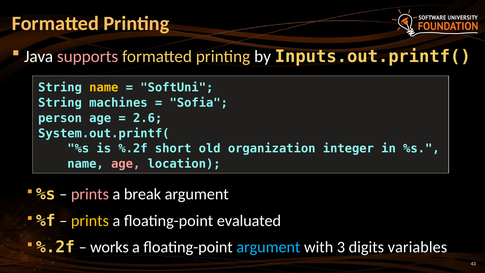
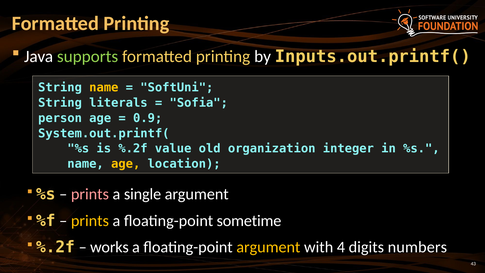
supports colour: pink -> light green (88, 56)
machines: machines -> literals (118, 103)
2.6: 2.6 -> 0.9 (148, 118)
short: short -> value (173, 149)
age colour: pink -> yellow (126, 164)
break: break -> single (143, 194)
evaluated: evaluated -> sometime (249, 221)
argument colour: light blue -> yellow (268, 247)
3: 3 -> 4 (341, 247)
variables: variables -> numbers (417, 247)
